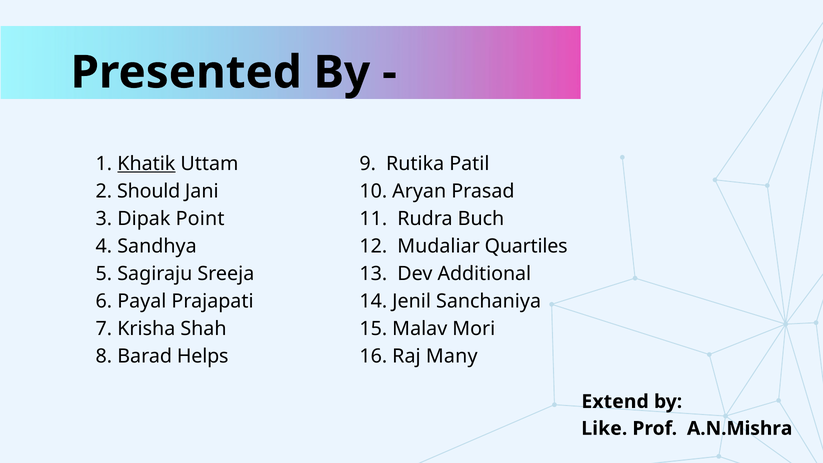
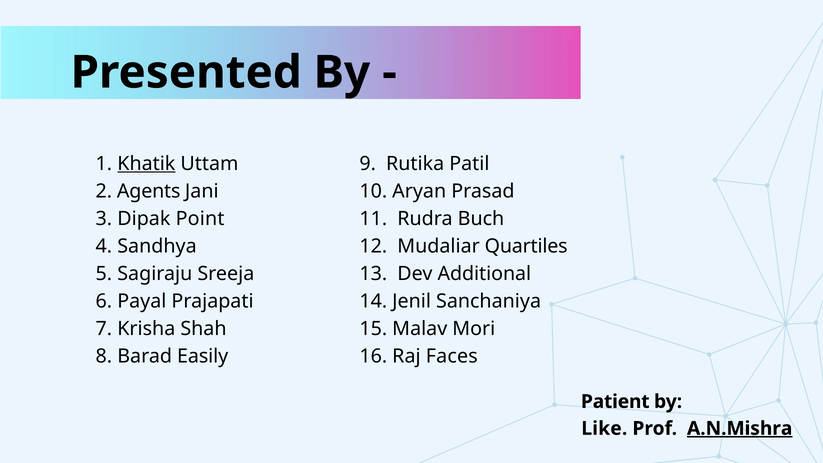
Should: Should -> Agents (149, 191)
Helps: Helps -> Easily (203, 356)
Many: Many -> Faces (452, 356)
Extend: Extend -> Patient (615, 402)
A.N.Mishra underline: none -> present (740, 428)
